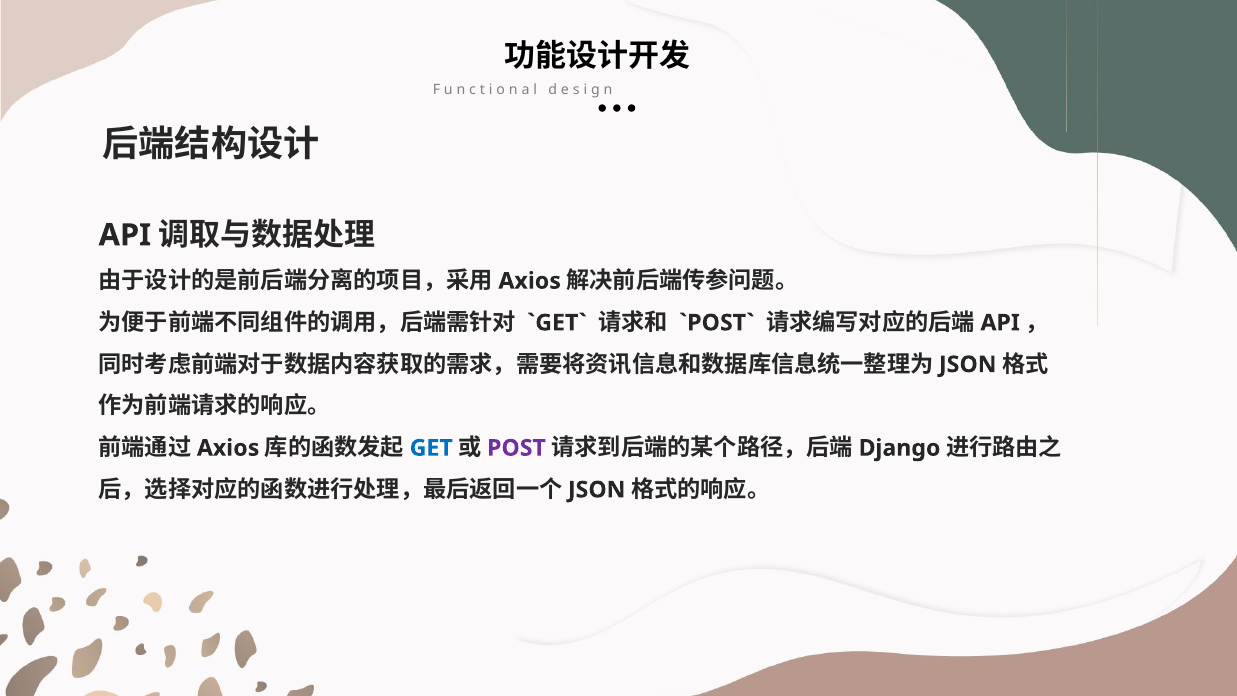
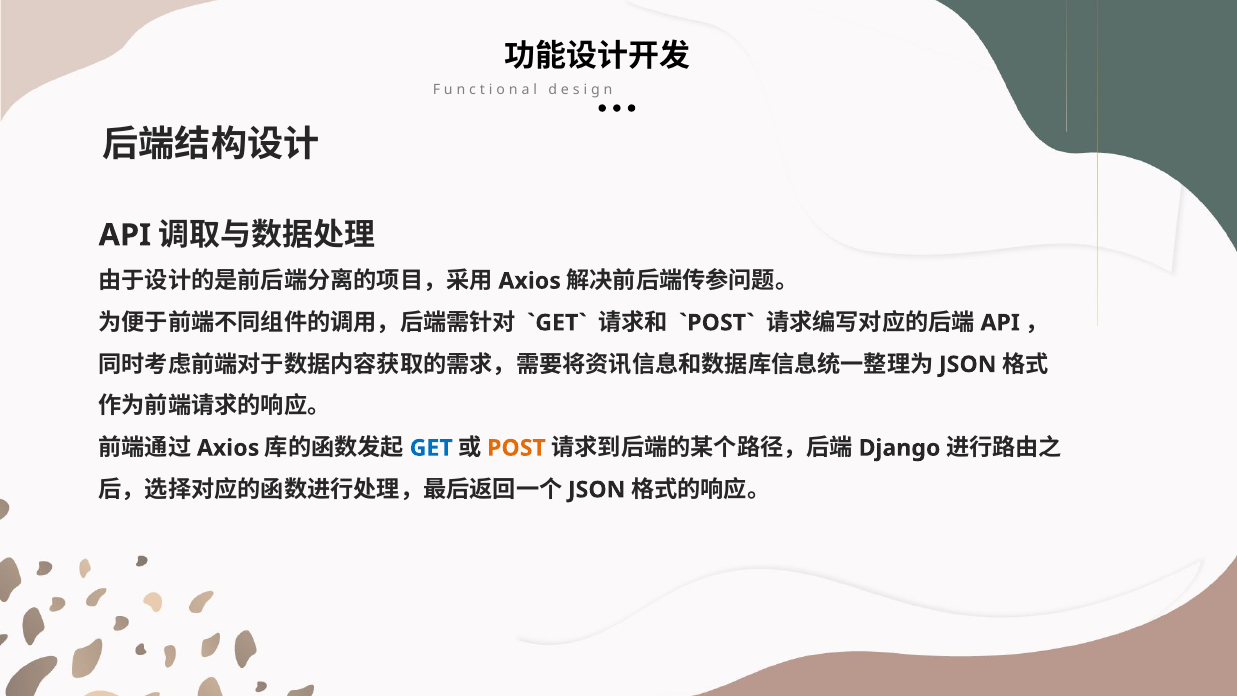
POST colour: purple -> orange (516, 448)
